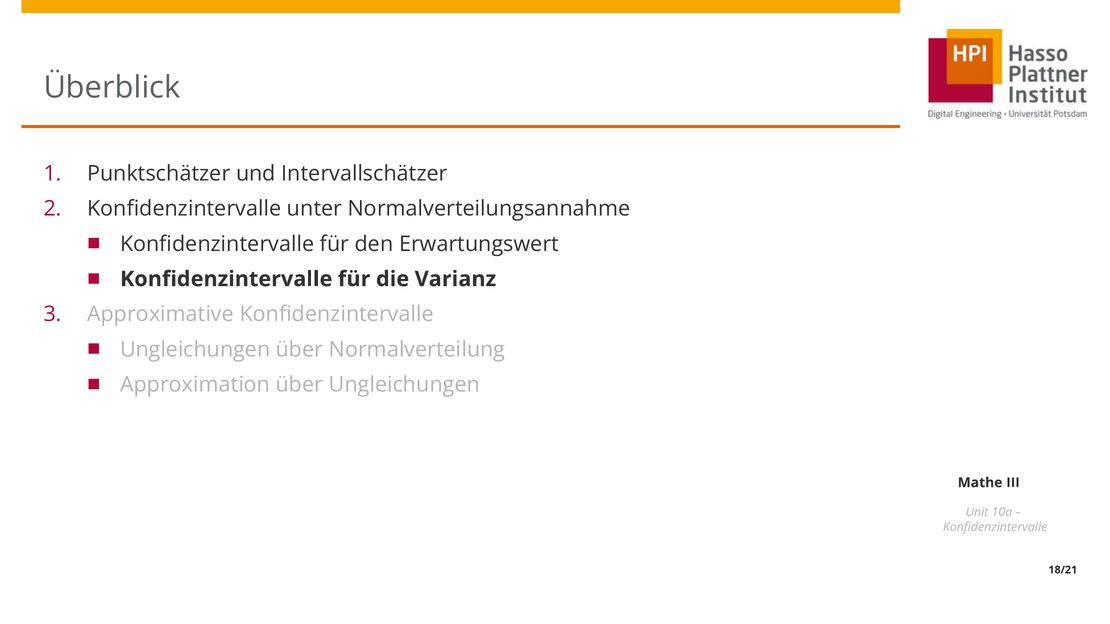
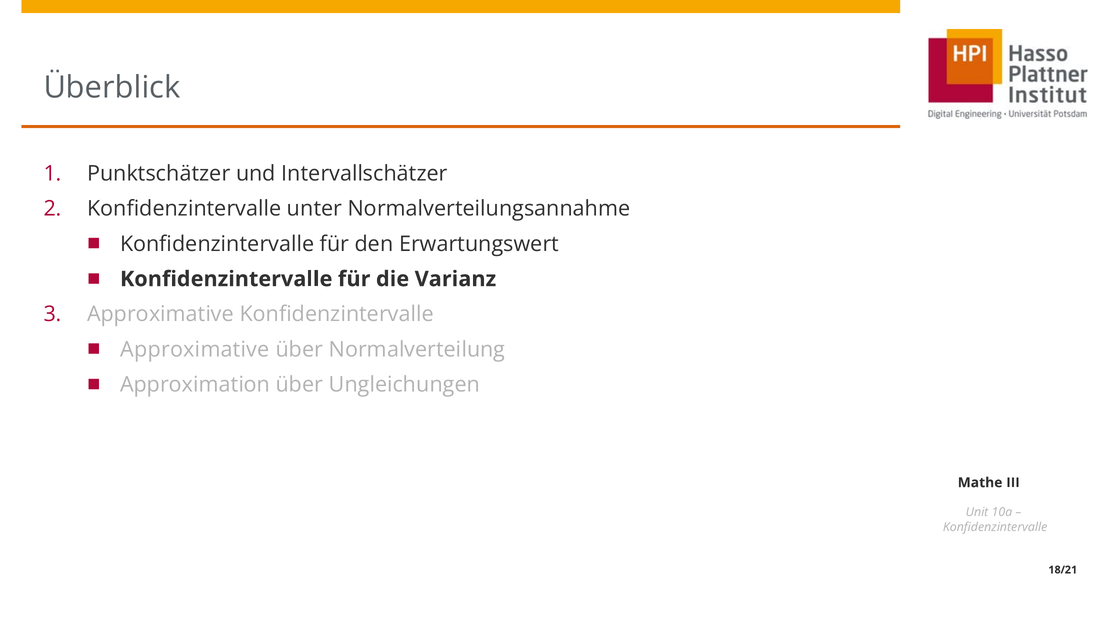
Ungleichungen: Ungleichungen -> Approximative (195, 350)
